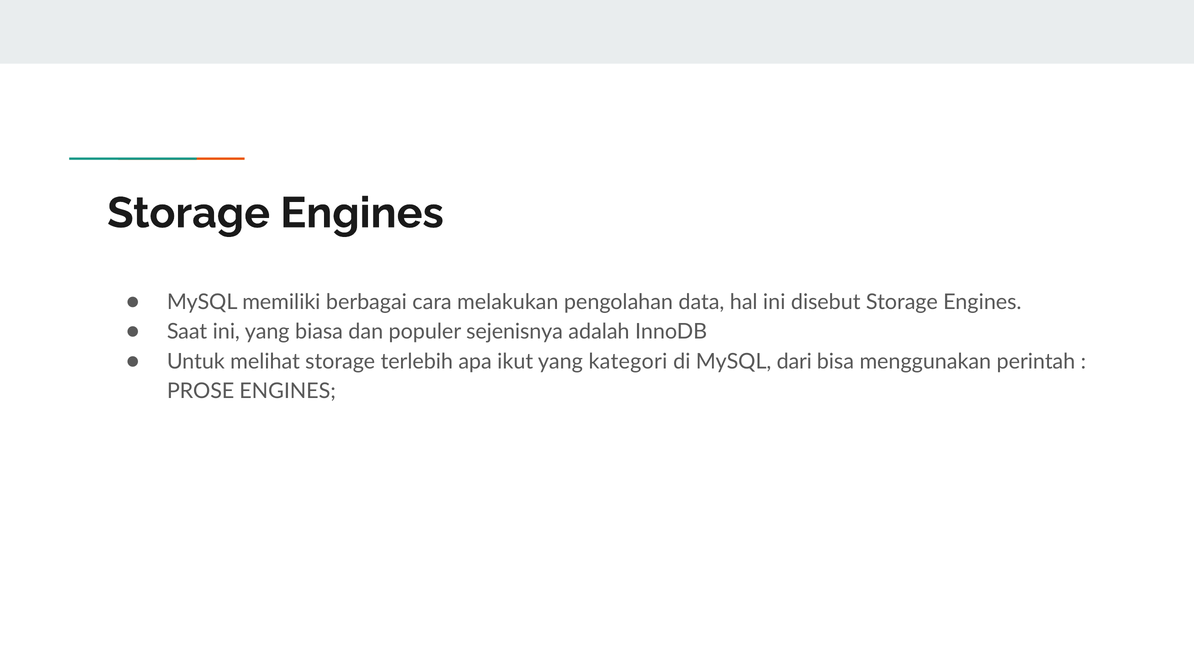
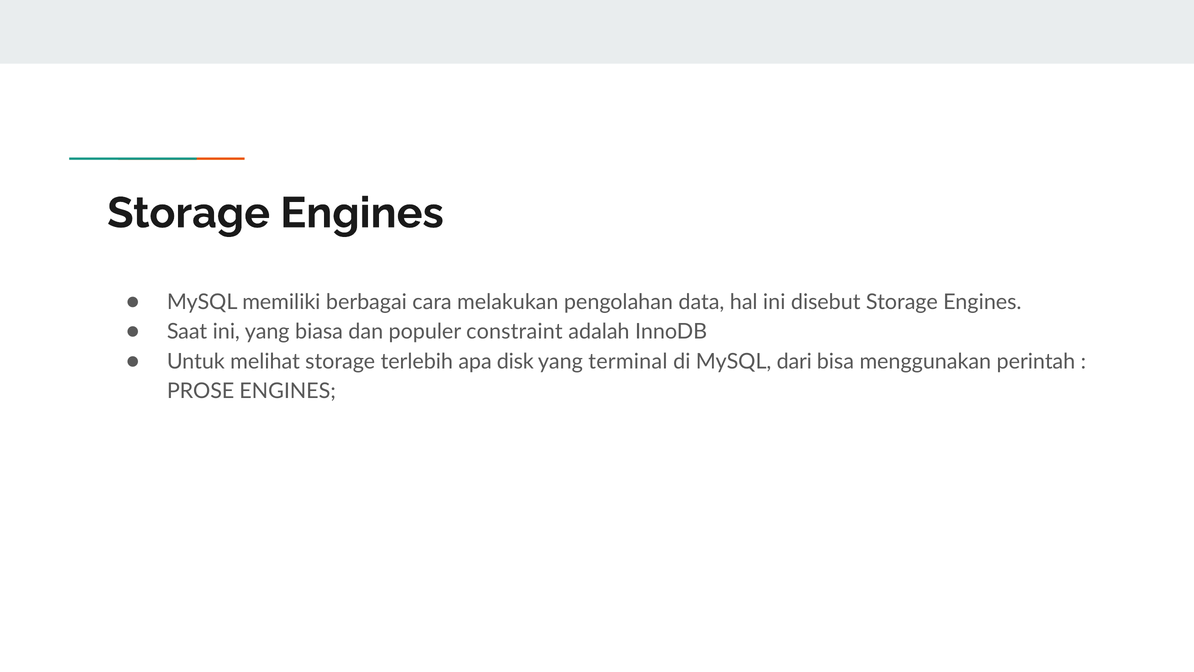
sejenisnya: sejenisnya -> constraint (514, 331)
ikut: ikut -> disk (515, 361)
kategori: kategori -> terminal (628, 361)
